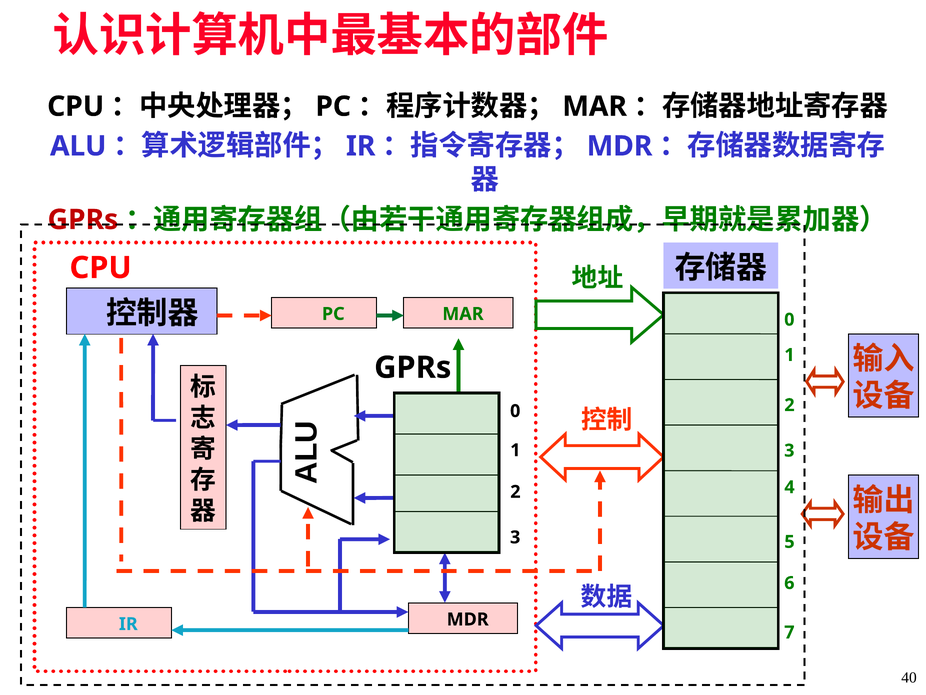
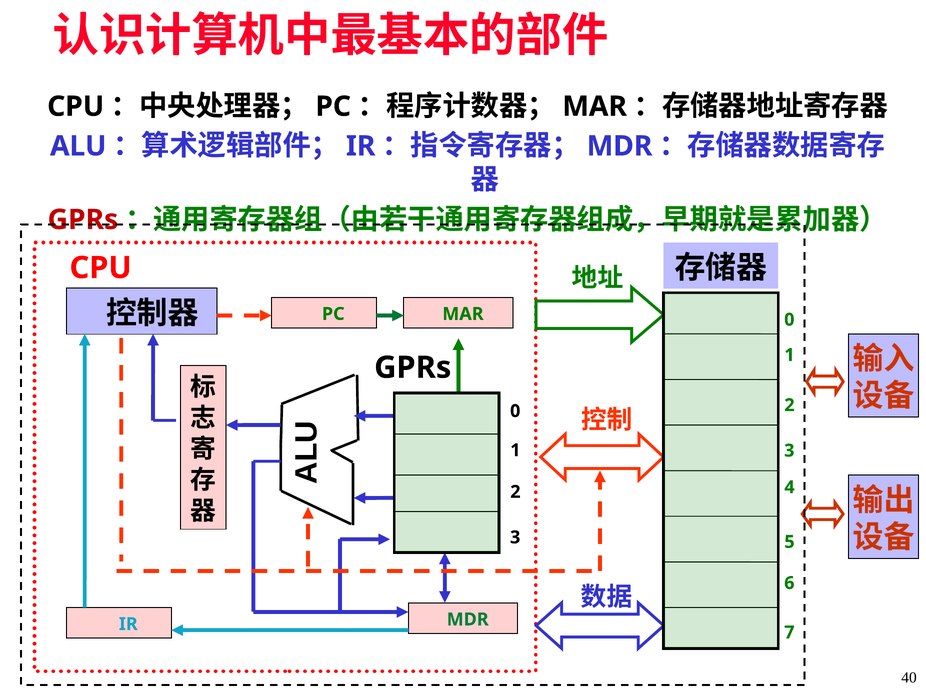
MDR colour: black -> green (468, 619)
